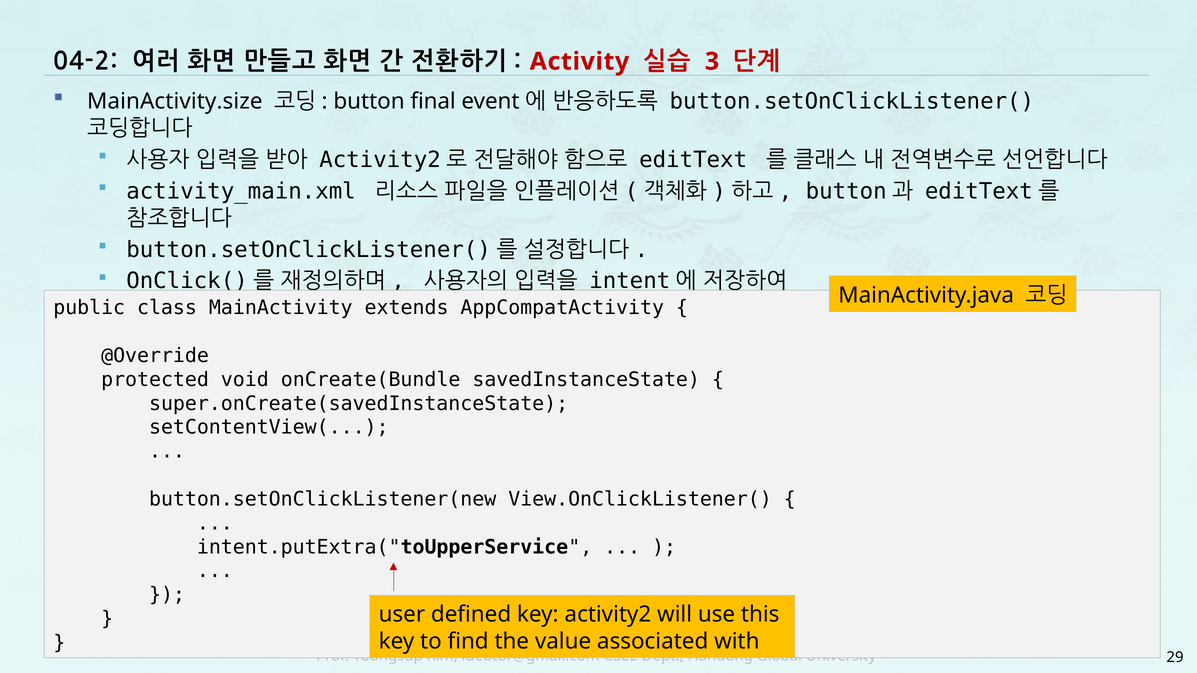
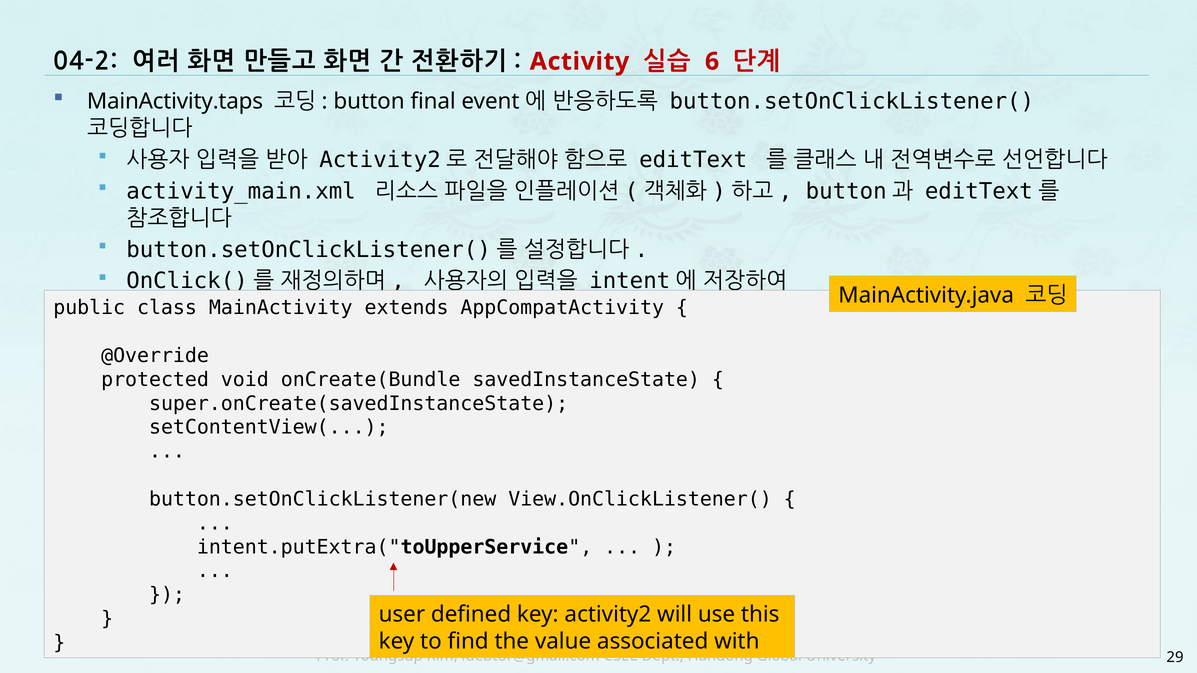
3: 3 -> 6 (712, 61)
MainActivity.size: MainActivity.size -> MainActivity.taps (175, 102)
